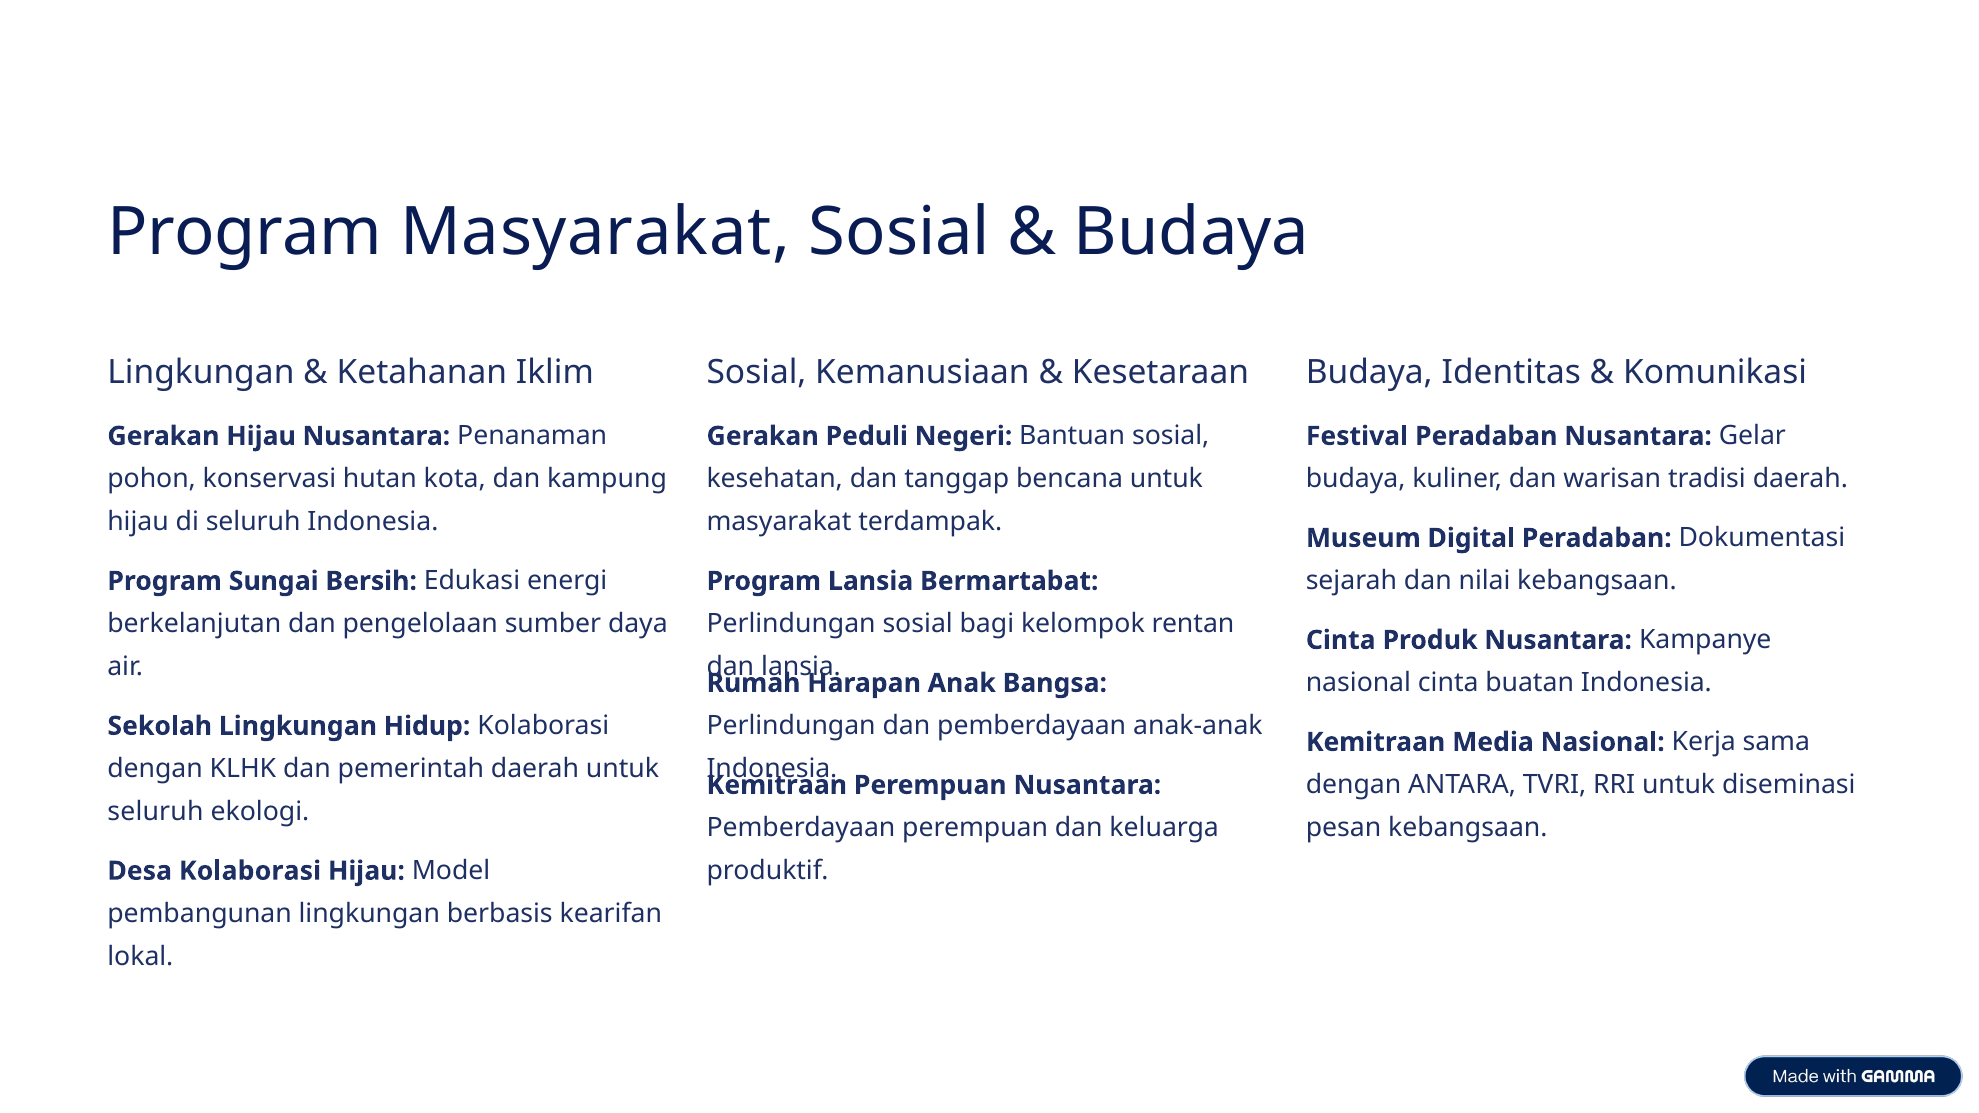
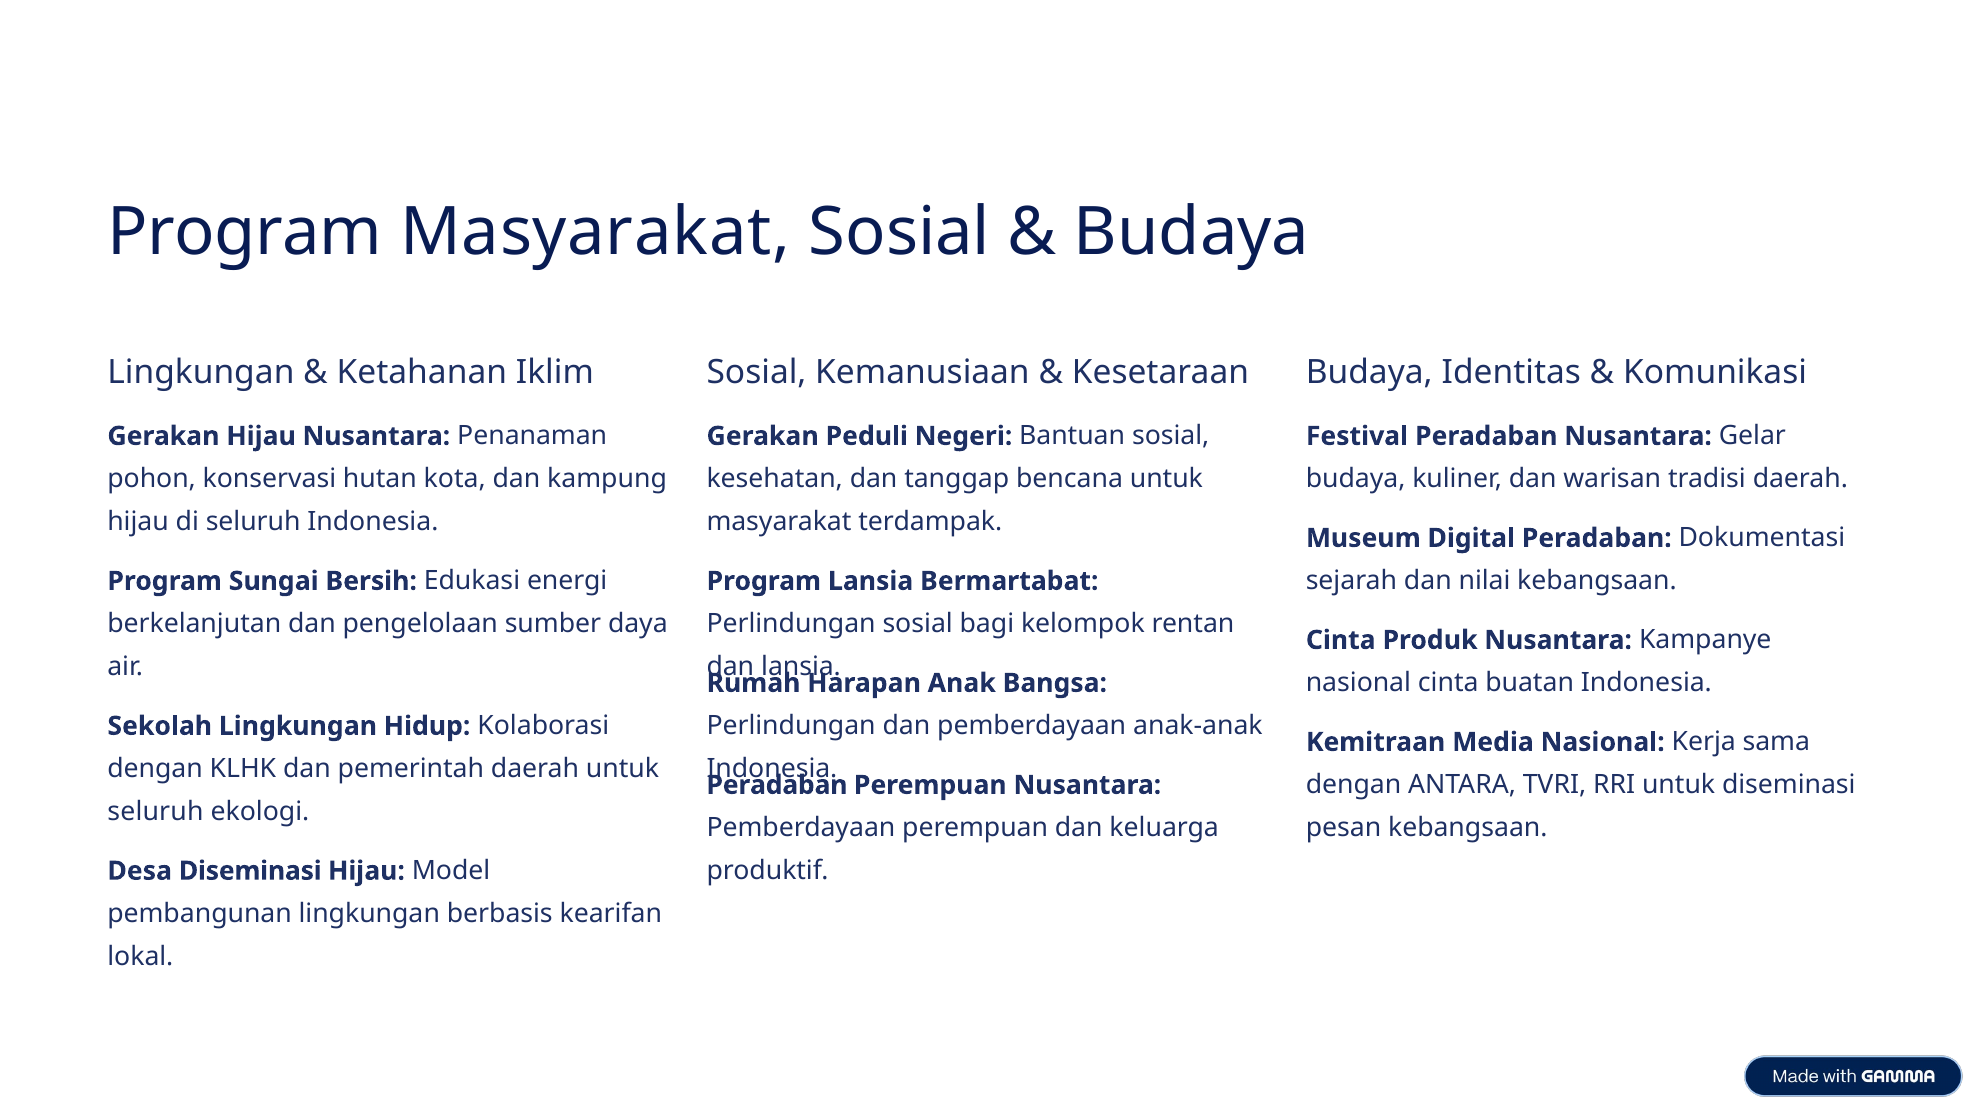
Kemitraan: Kemitraan -> Peradaban (777, 785)
Desa Kolaborasi: Kolaborasi -> Diseminasi (250, 871)
